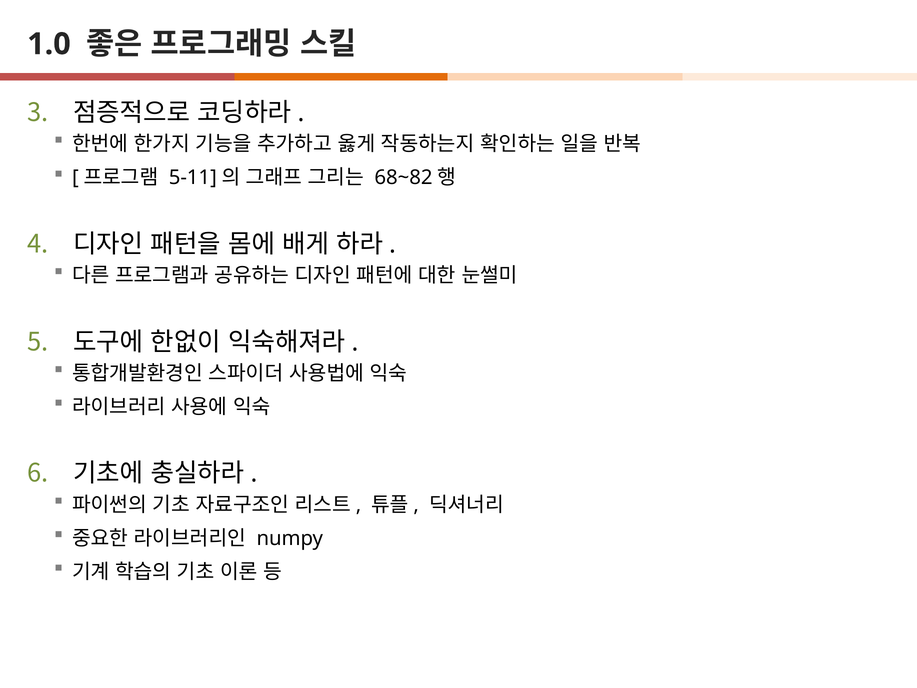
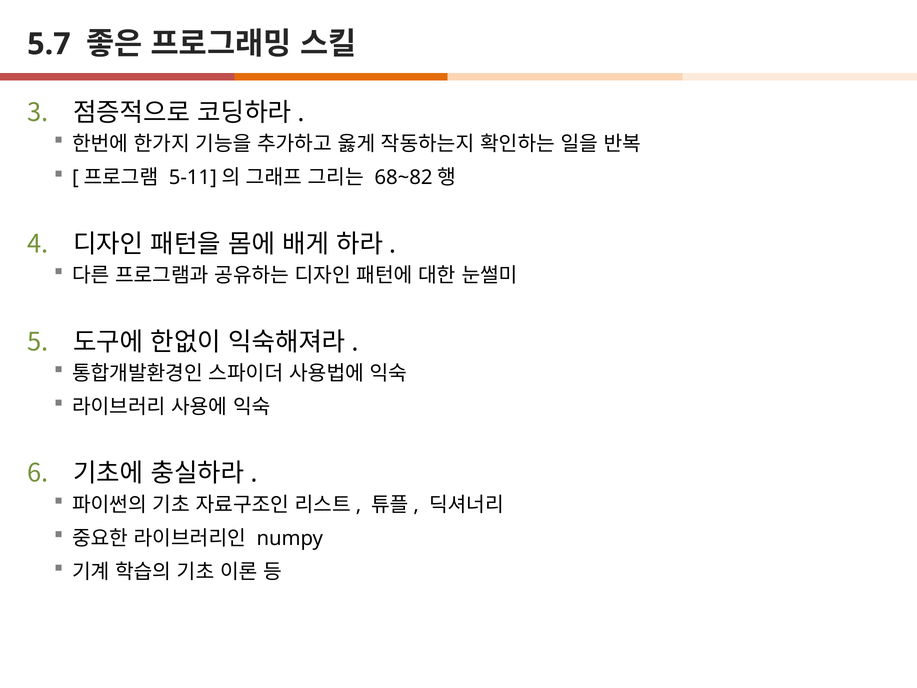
1.0: 1.0 -> 5.7 (49, 44)
